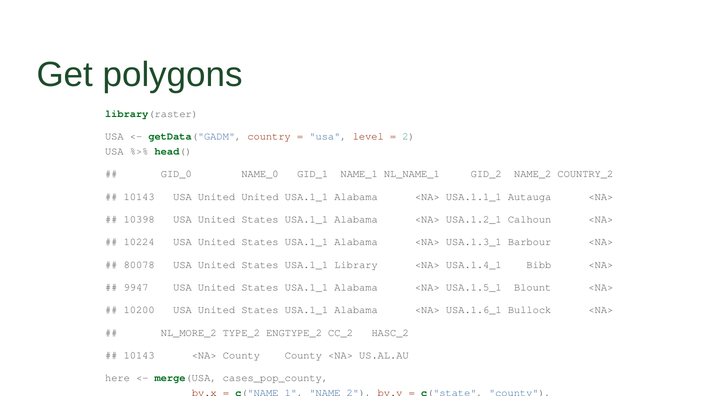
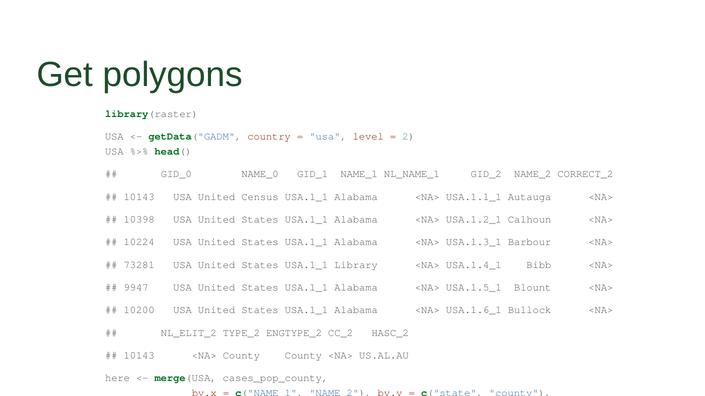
COUNTRY_2: COUNTRY_2 -> CORRECT_2 (585, 174)
United United: United -> Census (260, 197)
80078: 80078 -> 73281 (139, 265)
NL_MORE_2: NL_MORE_2 -> NL_ELIT_2 (189, 333)
